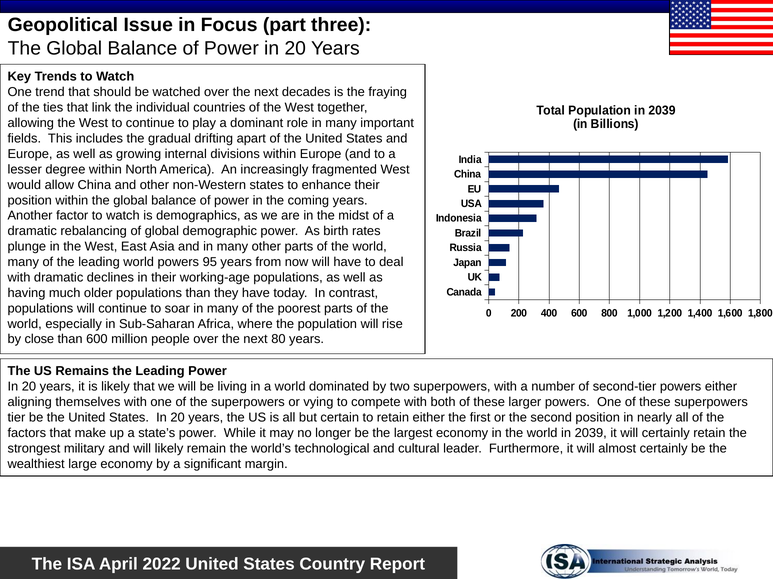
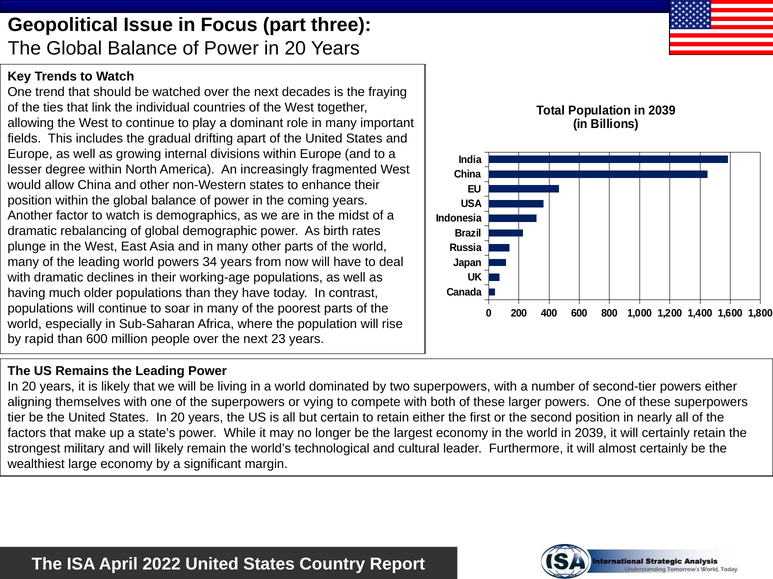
95: 95 -> 34 (210, 262)
close: close -> rapid (39, 340)
80: 80 -> 23 (278, 340)
